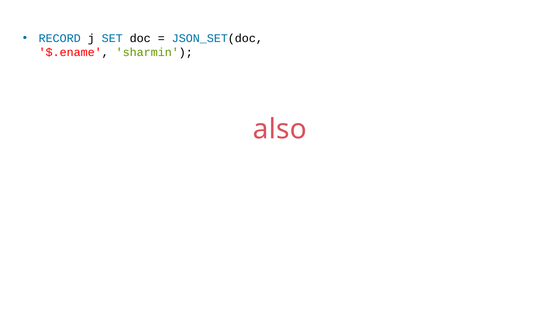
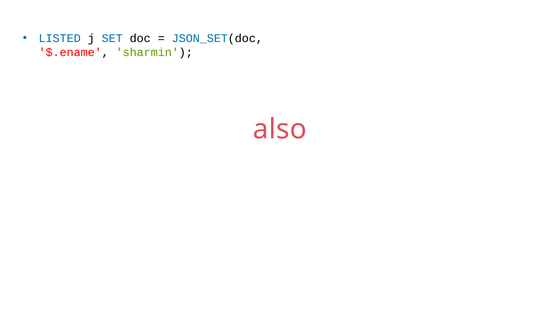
RECORD: RECORD -> LISTED (60, 38)
